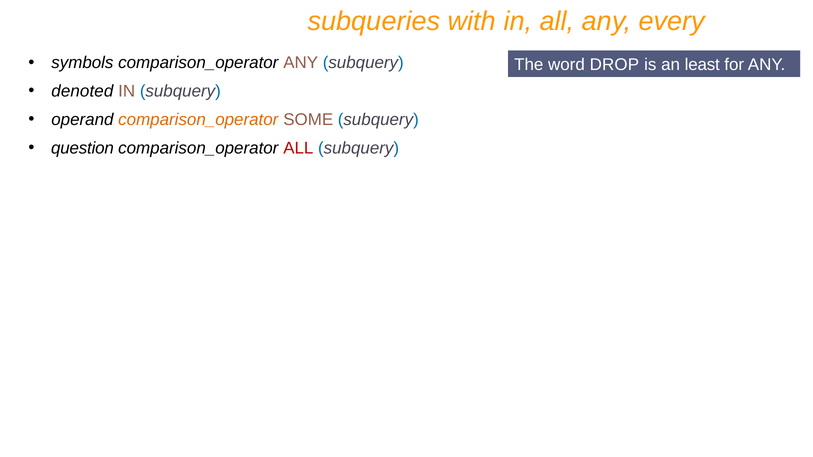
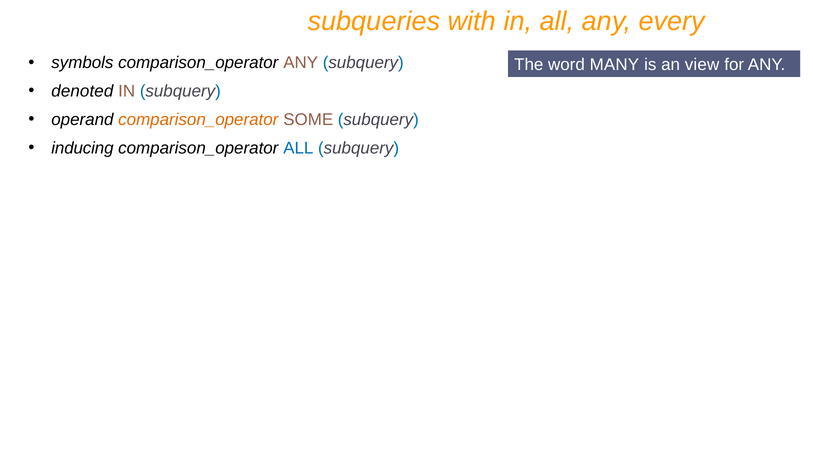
DROP: DROP -> MANY (614, 65)
least: least -> view (702, 65)
question: question -> inducing (82, 148)
ALL colour: red -> blue (298, 148)
